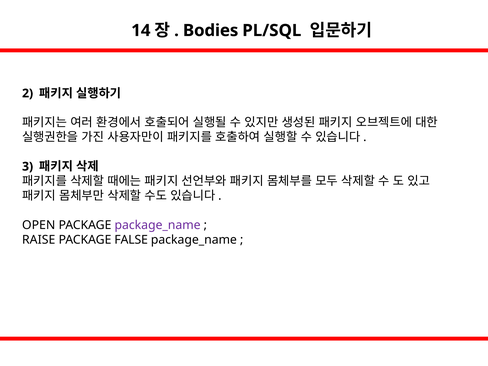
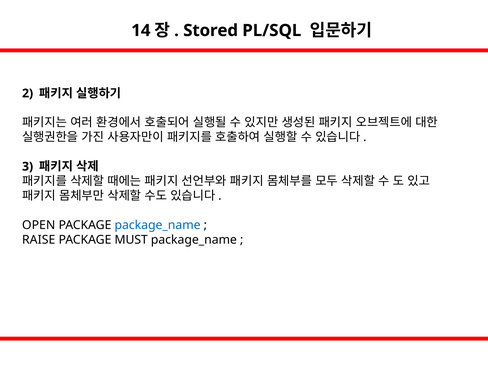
Bodies: Bodies -> Stored (211, 30)
package_name colour: purple -> blue (158, 225)
FALSE: FALSE -> MUST (131, 240)
